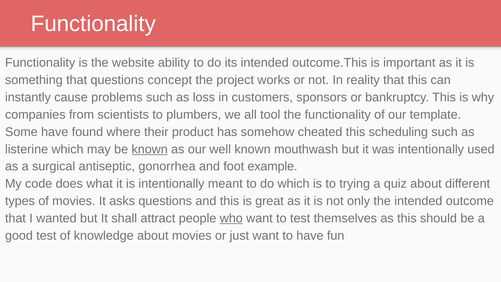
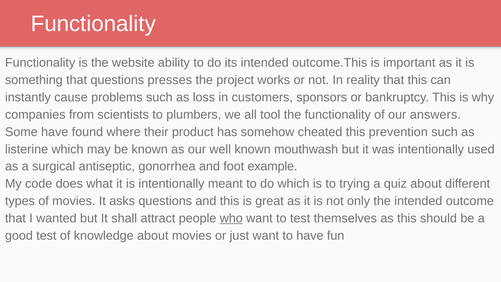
concept: concept -> presses (170, 80)
template: template -> answers (435, 115)
scheduling: scheduling -> prevention (398, 132)
known underline: present -> none (150, 149)
